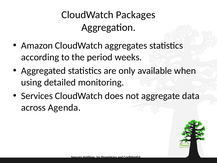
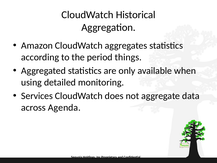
Packages: Packages -> Historical (136, 15)
weeks: weeks -> things (128, 57)
